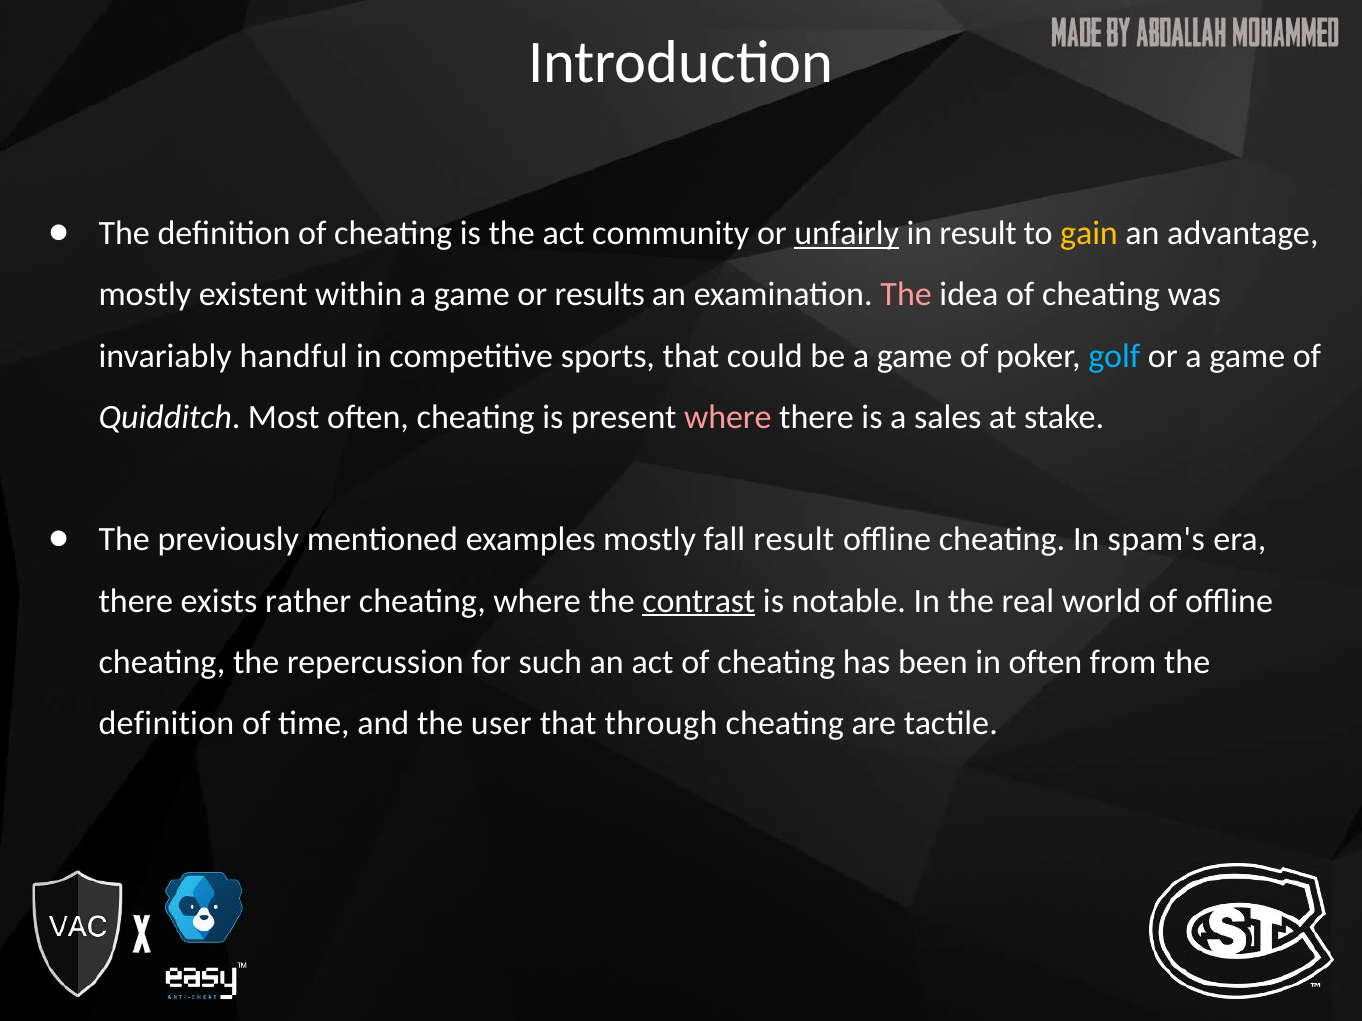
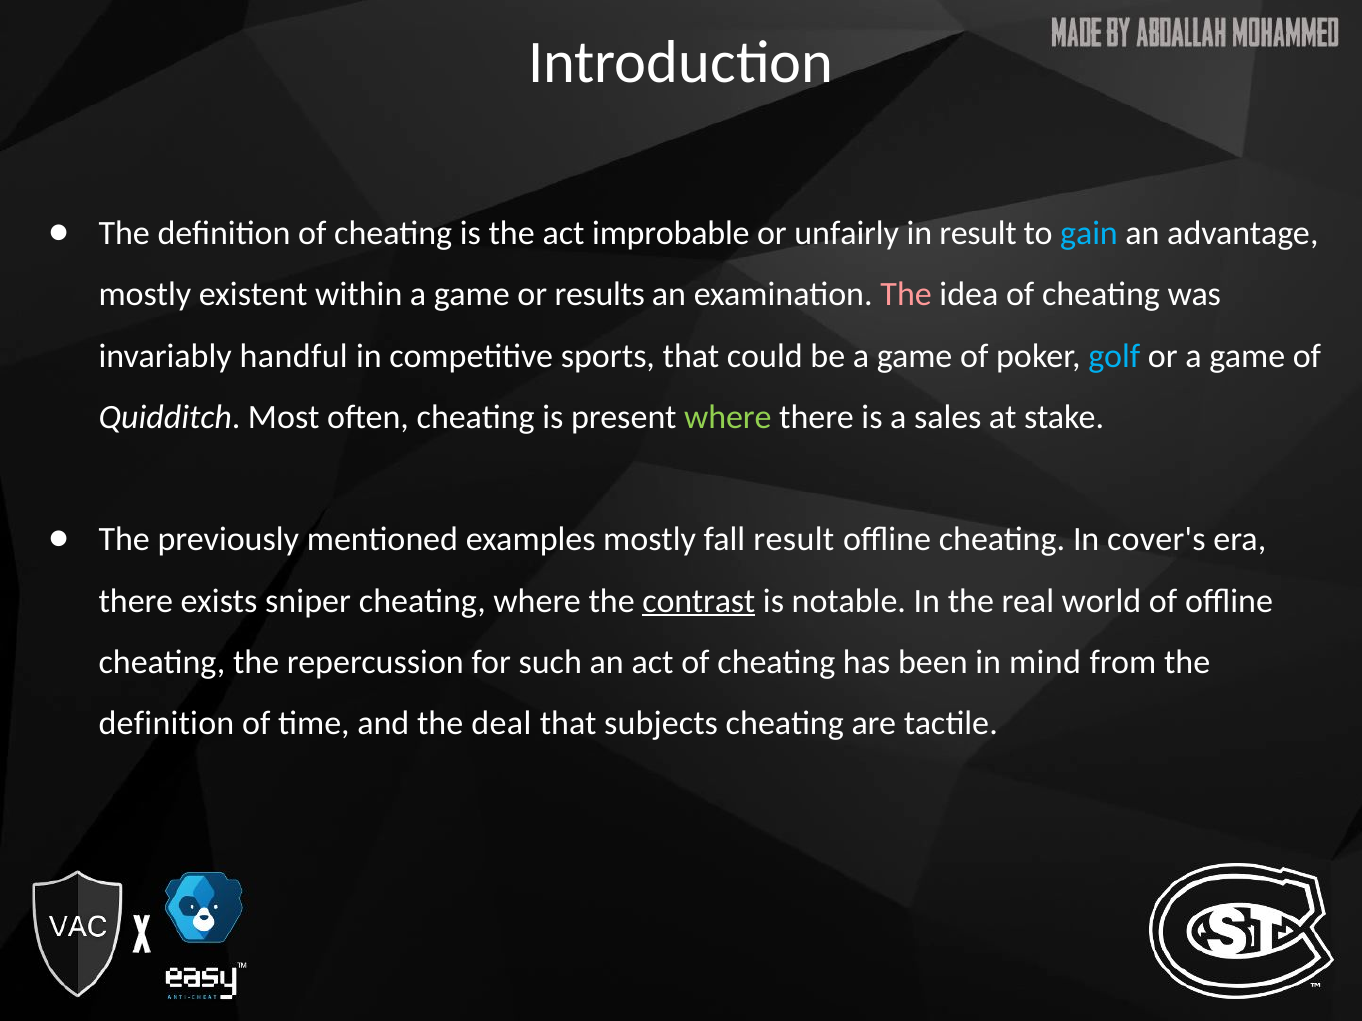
community: community -> improbable (671, 233)
unfairly underline: present -> none (847, 233)
gain colour: yellow -> light blue (1089, 233)
where colour: pink -> light green (728, 417)
spam's: spam's -> cover's (1156, 540)
rather: rather -> sniper (308, 601)
in often: often -> mind (1045, 662)
user: user -> deal (501, 724)
through: through -> subjects (661, 724)
